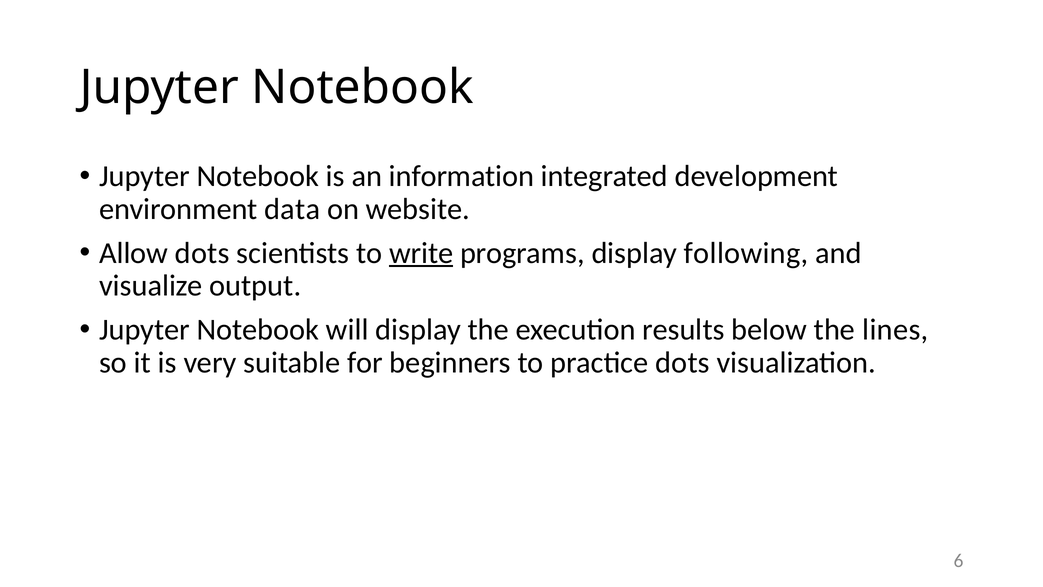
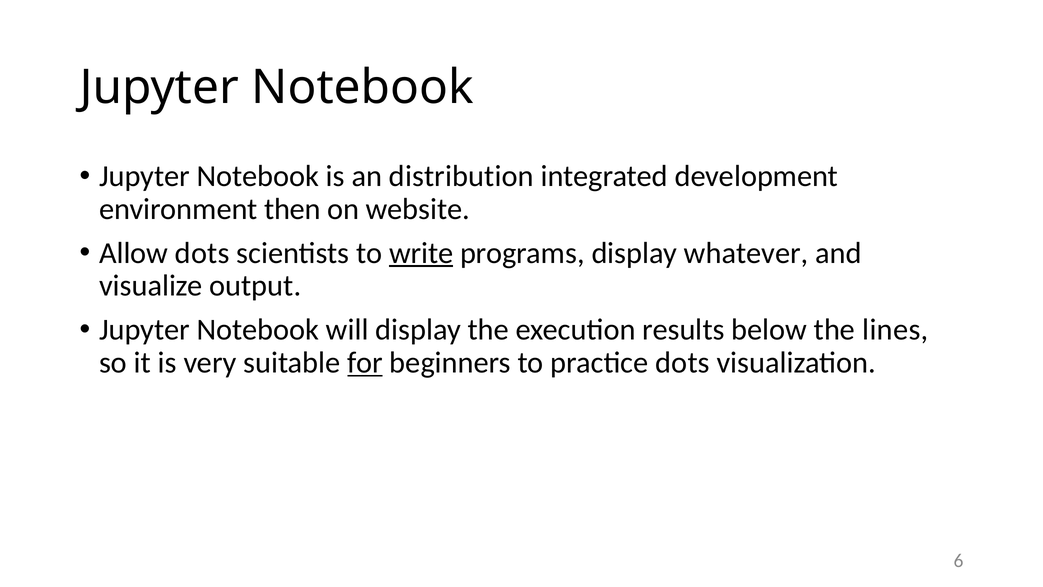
information: information -> distribution (461, 176)
data: data -> then (292, 209)
following: following -> whatever (746, 253)
for underline: none -> present (365, 362)
